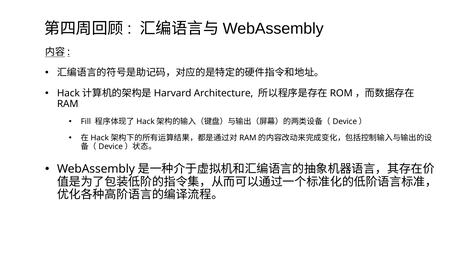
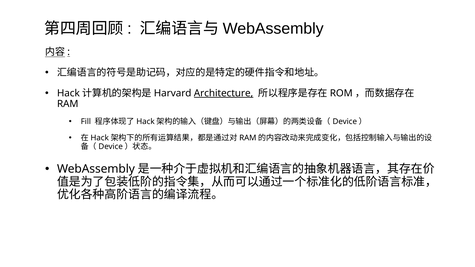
Architecture underline: none -> present (224, 93)
